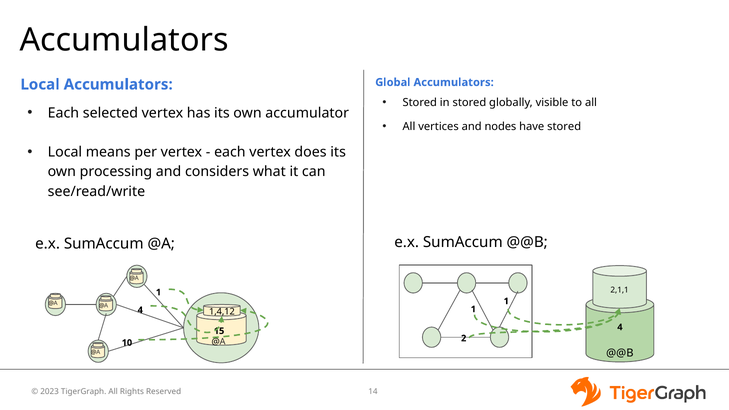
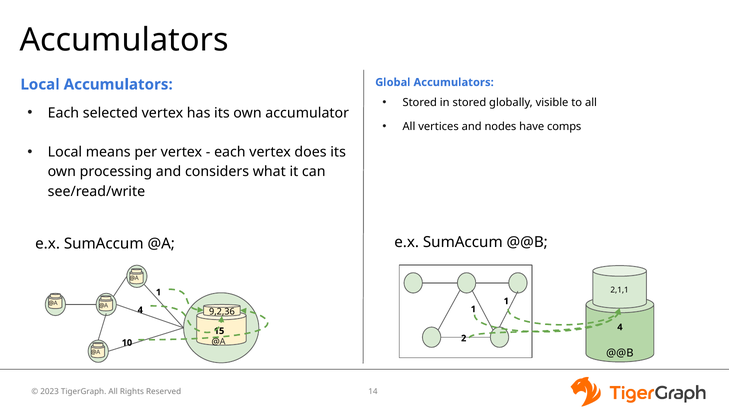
have stored: stored -> comps (564, 127)
1,4,12: 1,4,12 -> 9,2,36 (222, 312)
